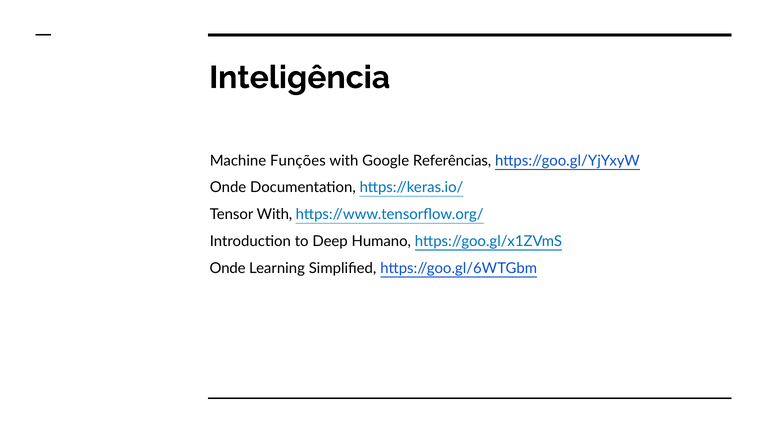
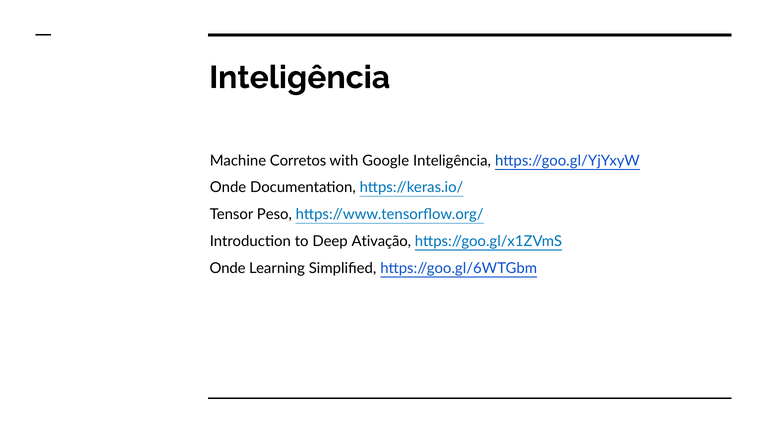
Funções: Funções -> Corretos (298, 160)
Google Referências: Referências -> Inteligência (452, 160)
Tensor With: With -> Peso (274, 214)
Humano: Humano -> Ativação (381, 241)
